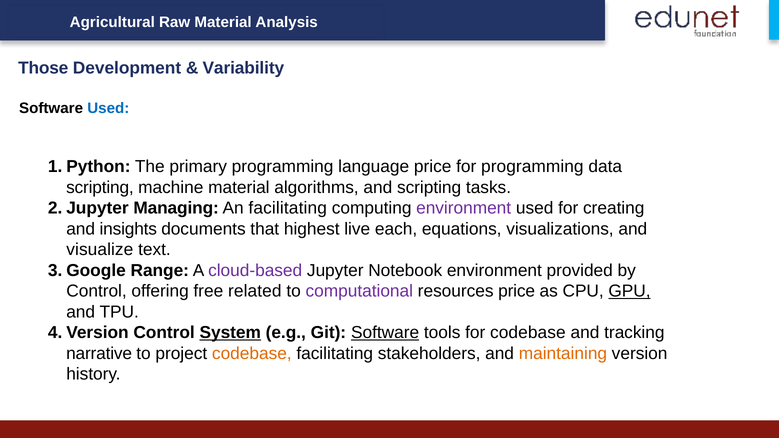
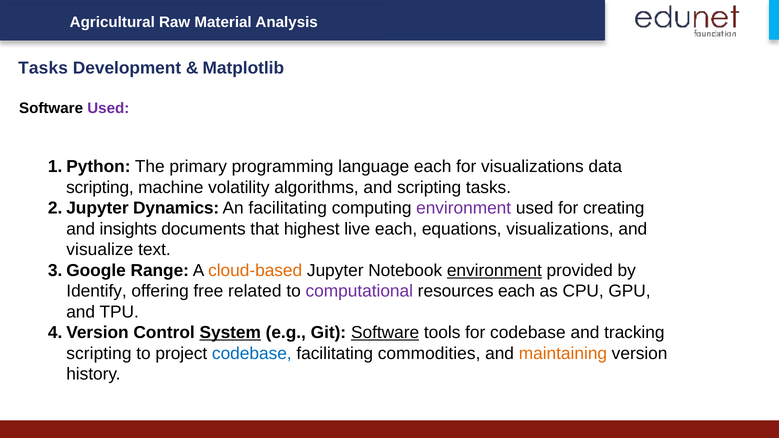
Those: Those -> Tasks (43, 68)
Variability: Variability -> Matplotlib (243, 68)
Used colour: blue -> purple (108, 108)
language price: price -> each (433, 167)
for programming: programming -> visualizations (532, 167)
machine material: material -> volatility (239, 187)
Managing: Managing -> Dynamics (176, 208)
cloud-based colour: purple -> orange (255, 271)
environment underline: none -> present (494, 271)
Control: Control -> Identify (97, 291)
resources price: price -> each (517, 291)
GPU underline: present -> none (630, 291)
narrative: narrative -> scripting (99, 354)
codebase colour: orange -> blue (252, 354)
stakeholders: stakeholders -> commodities (429, 354)
